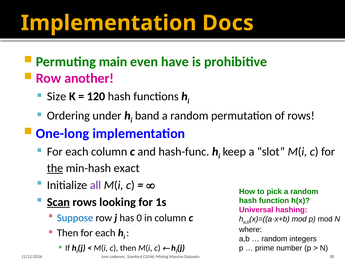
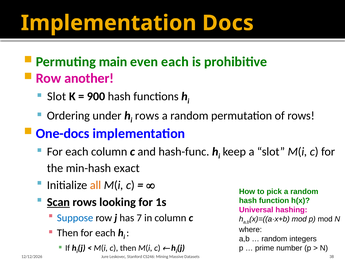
even have: have -> each (175, 62)
Size: Size -> Slot (57, 96)
120: 120 -> 900 (96, 96)
band: band -> rows (147, 116)
One-long: One-long -> One-docs (63, 133)
the underline: present -> none (55, 168)
all colour: purple -> orange (95, 185)
0: 0 -> 7 (139, 218)
